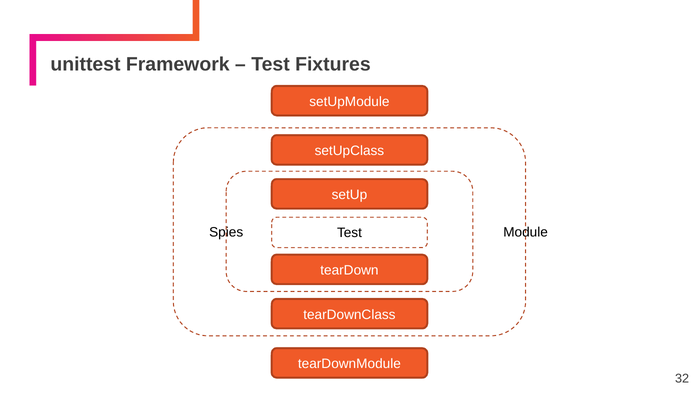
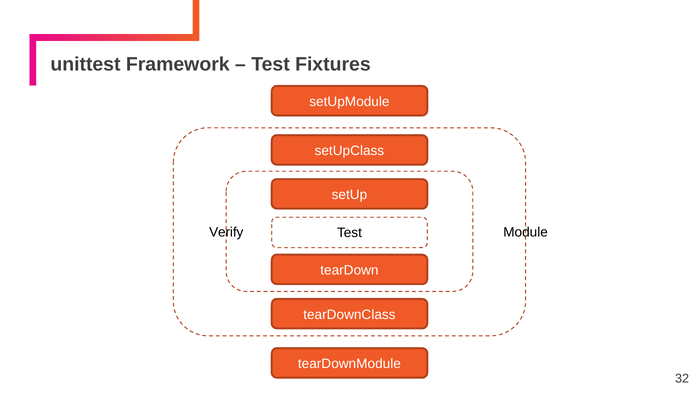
Spies: Spies -> Verify (226, 232)
